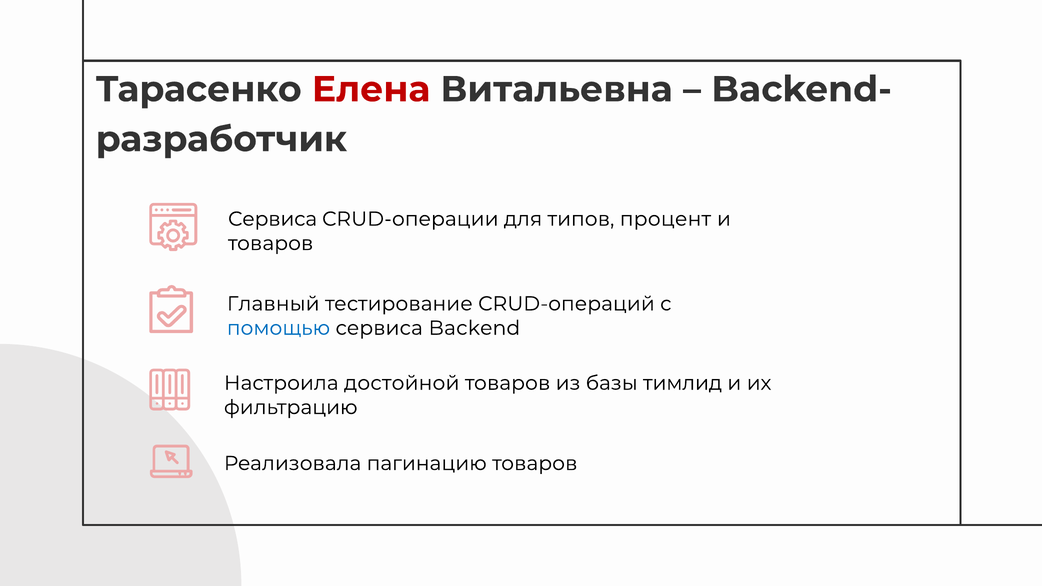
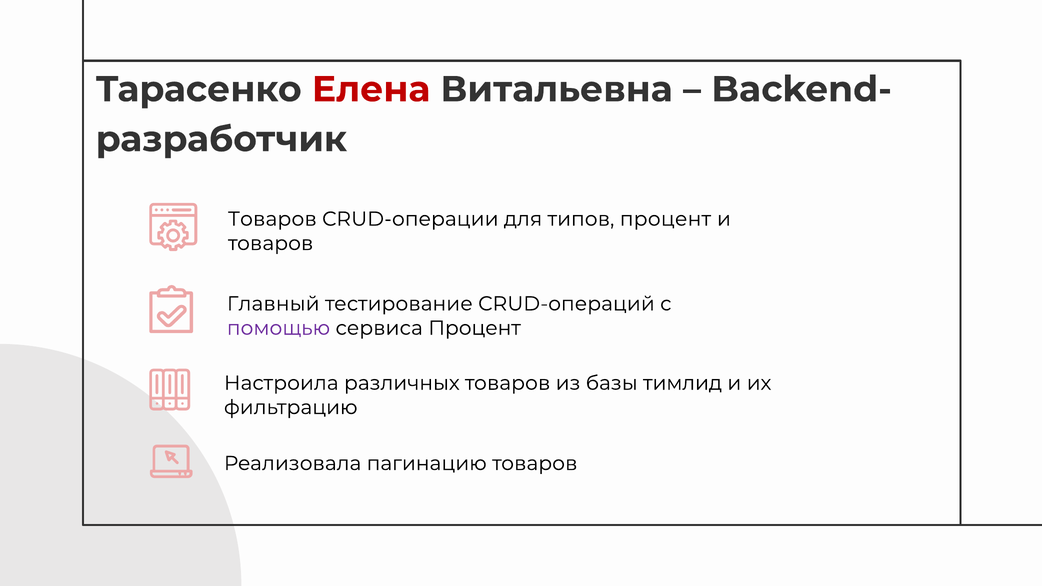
Сервиса: Сервиса -> Товаров (272, 219)
помощью colour: blue -> purple (278, 328)
сервиса Backend: Backend -> Процент (475, 328)
достойной: достойной -> различных (402, 383)
